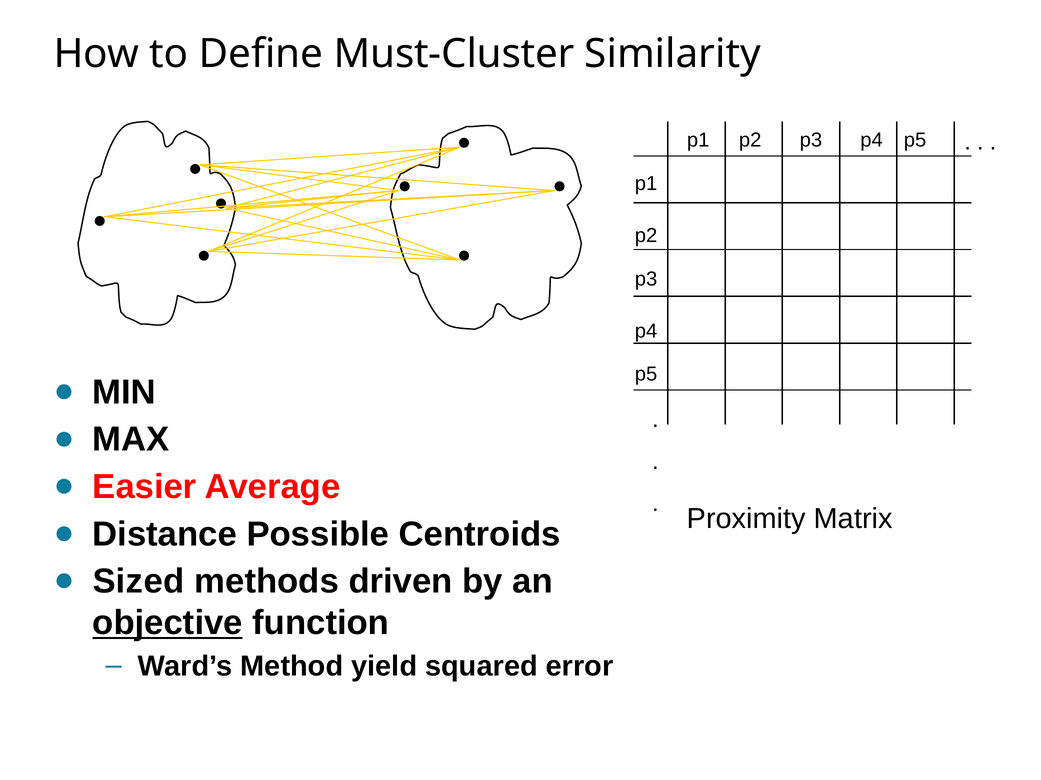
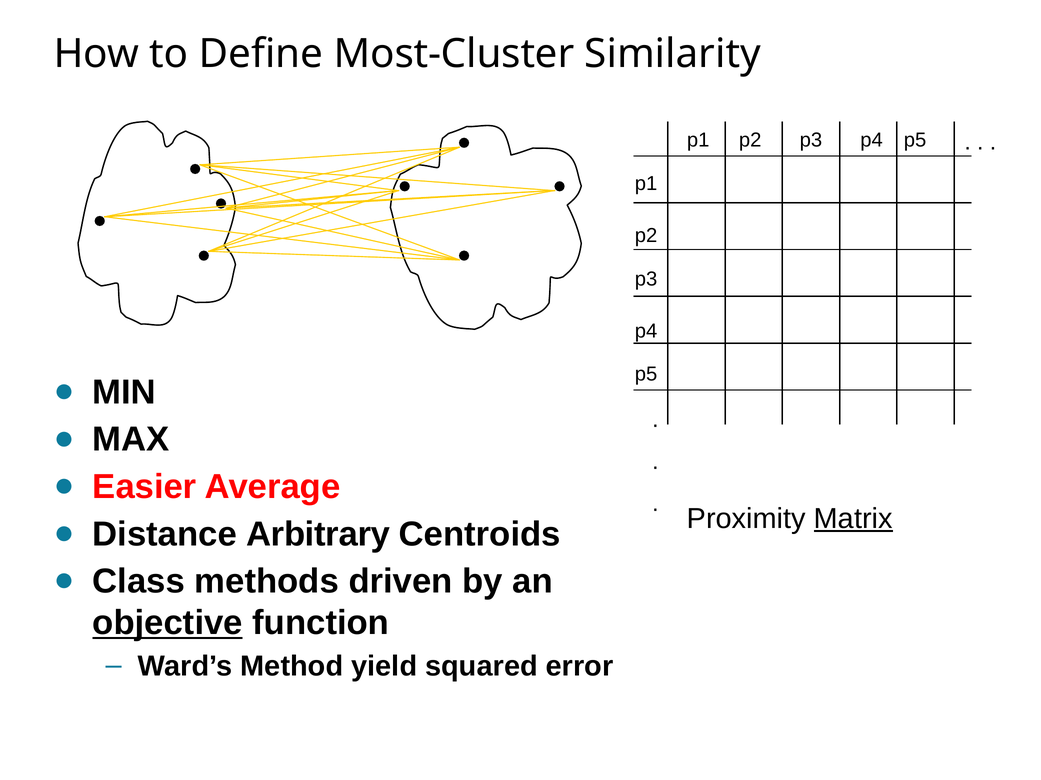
Must-Cluster: Must-Cluster -> Most-Cluster (454, 54)
Matrix underline: none -> present (853, 519)
Possible: Possible -> Arbitrary (318, 535)
Sized: Sized -> Class (139, 582)
